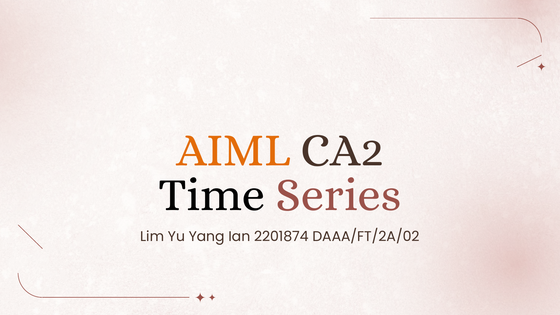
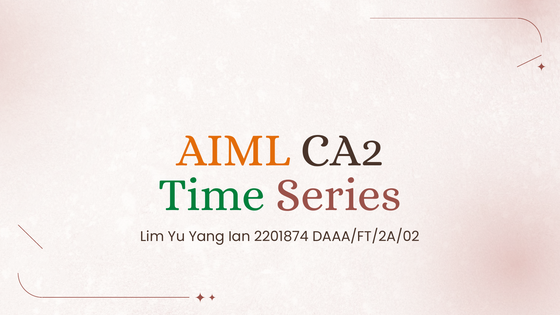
Time colour: black -> green (212, 195)
